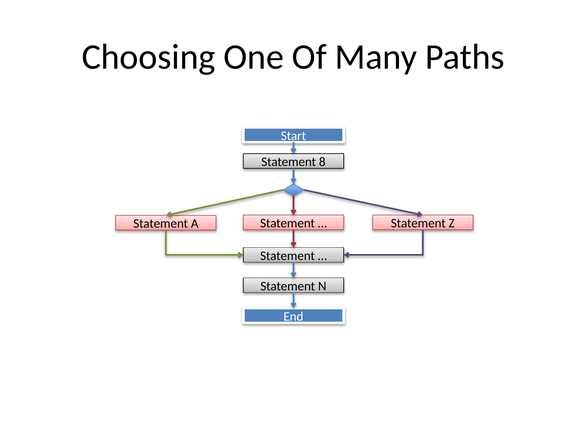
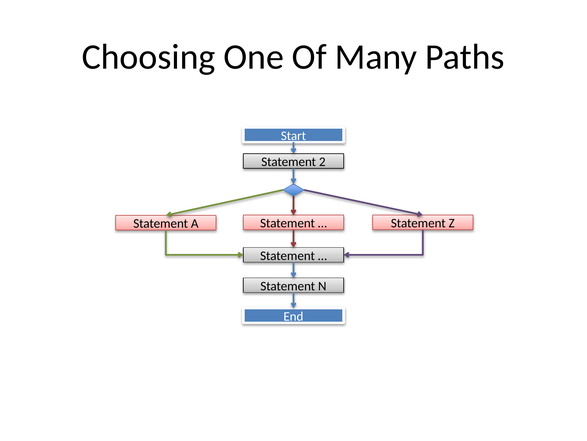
8: 8 -> 2 (322, 162)
